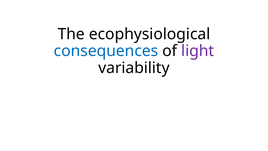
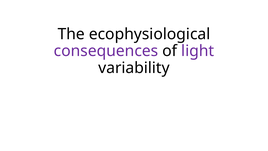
consequences colour: blue -> purple (106, 51)
